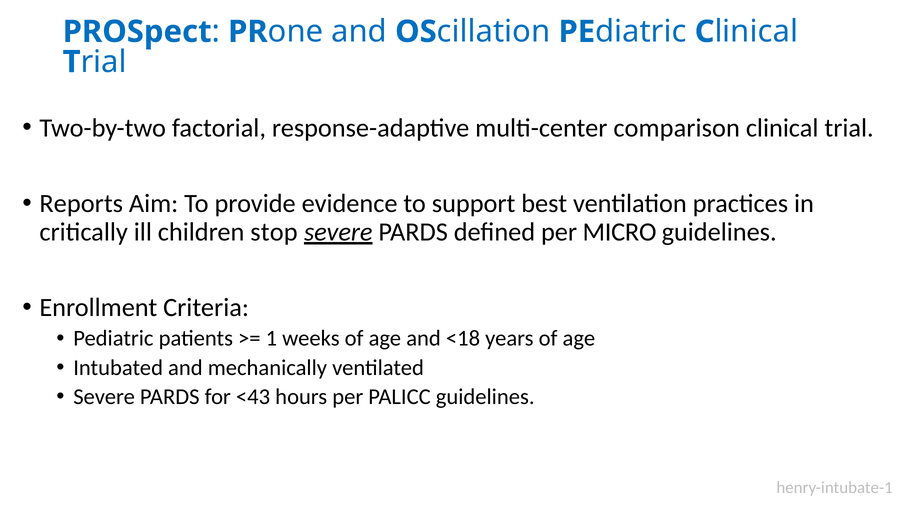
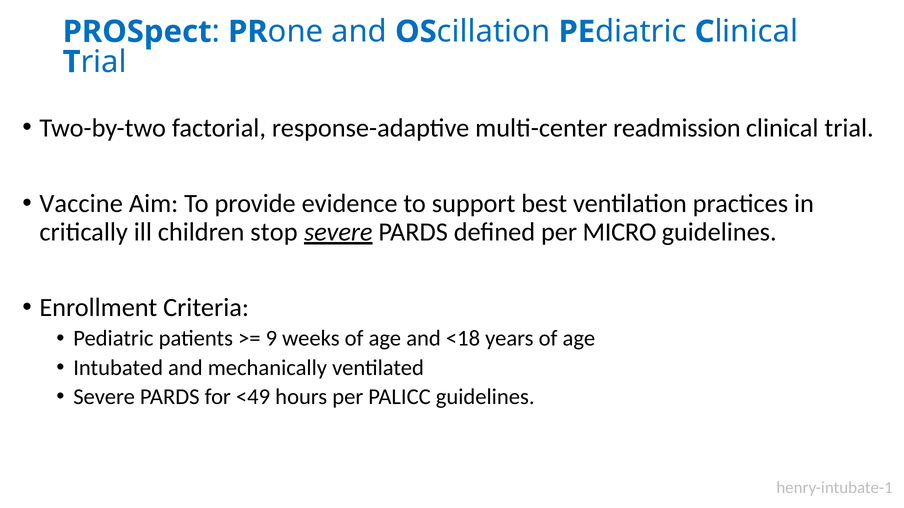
comparison: comparison -> readmission (677, 128)
Reports: Reports -> Vaccine (81, 204)
1: 1 -> 9 (271, 339)
<43: <43 -> <49 (253, 397)
